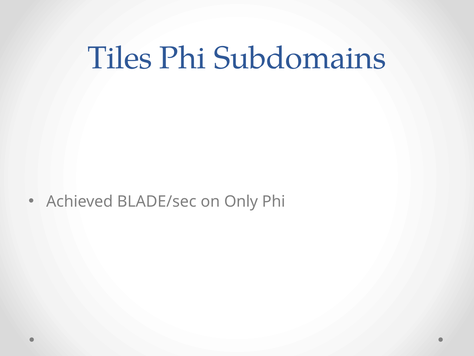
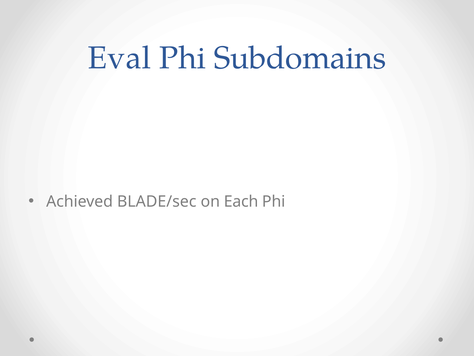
Tiles: Tiles -> Eval (119, 58)
Only: Only -> Each (241, 201)
